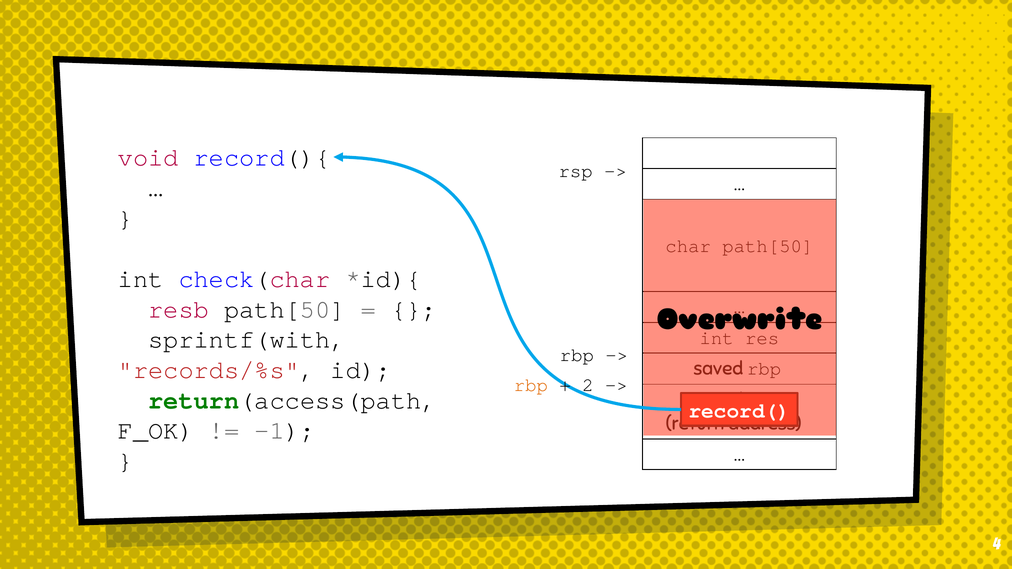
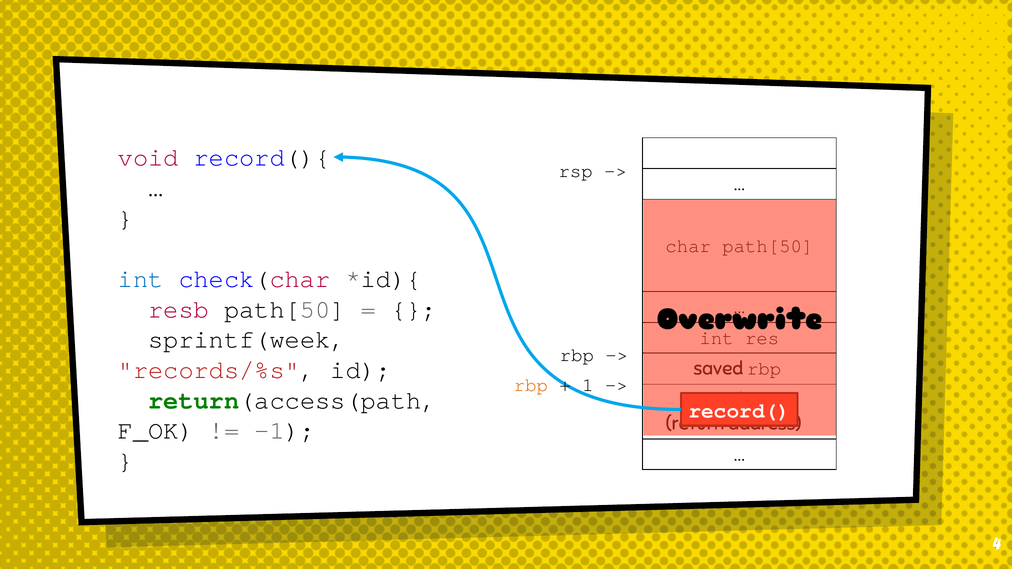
int colour: black -> blue (141, 279)
sprintf(with: sprintf(with -> sprintf(week (247, 340)
2: 2 -> 1 (588, 385)
